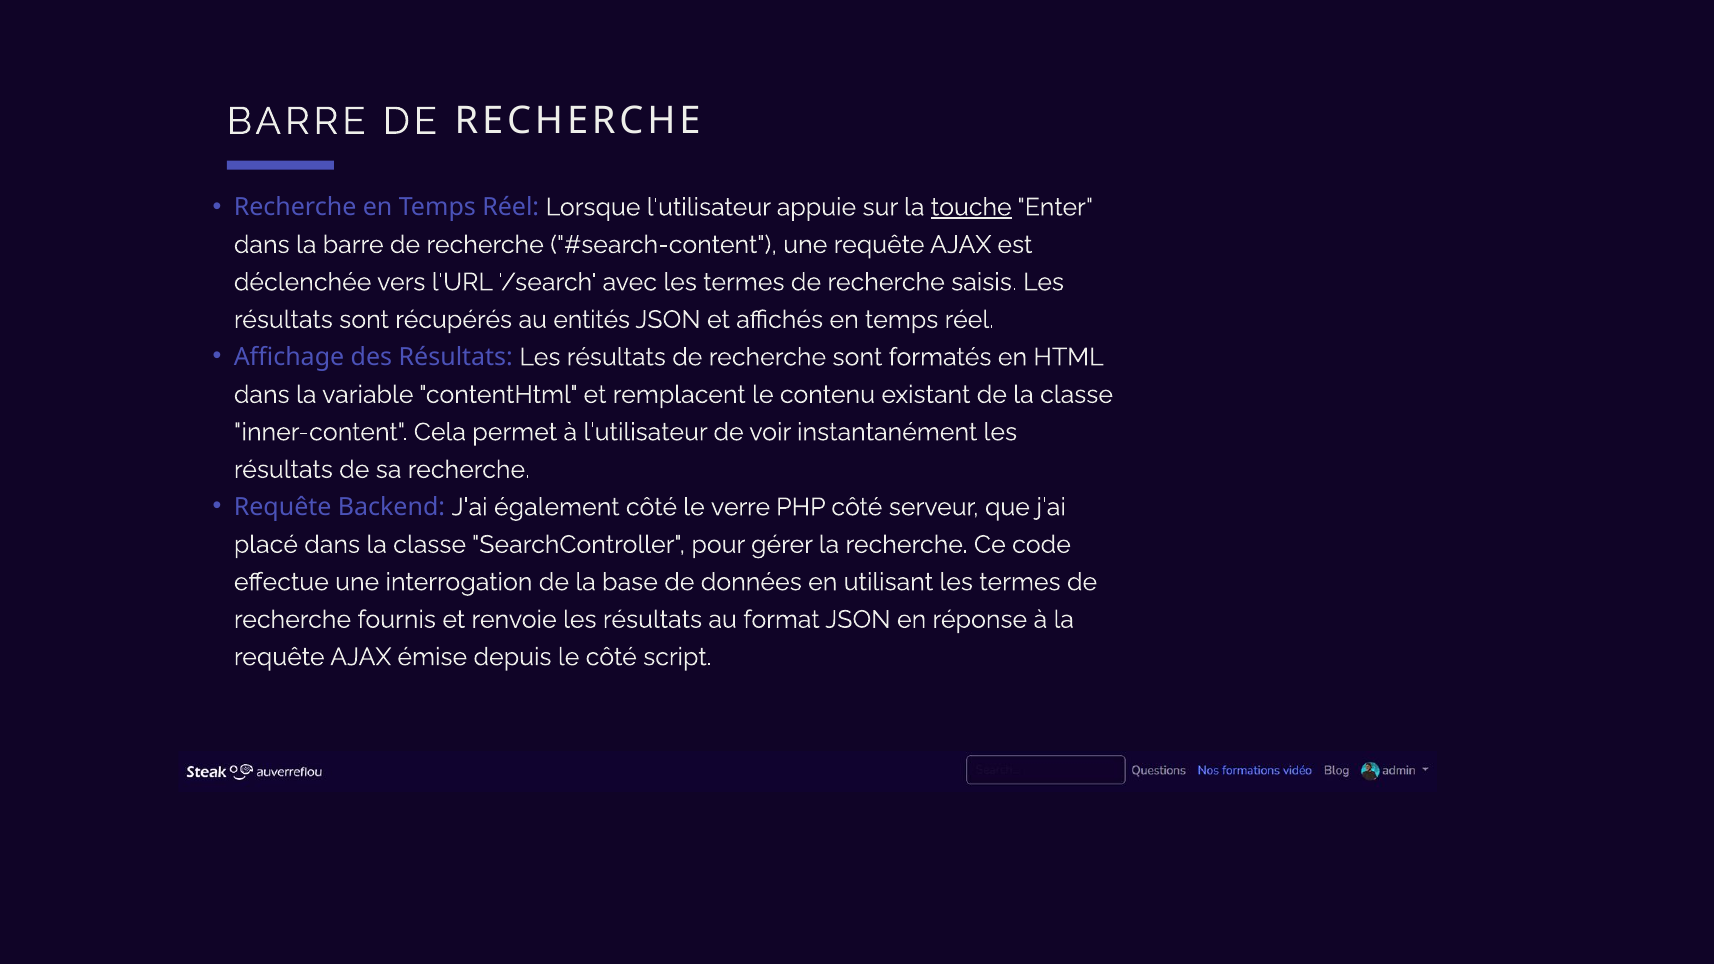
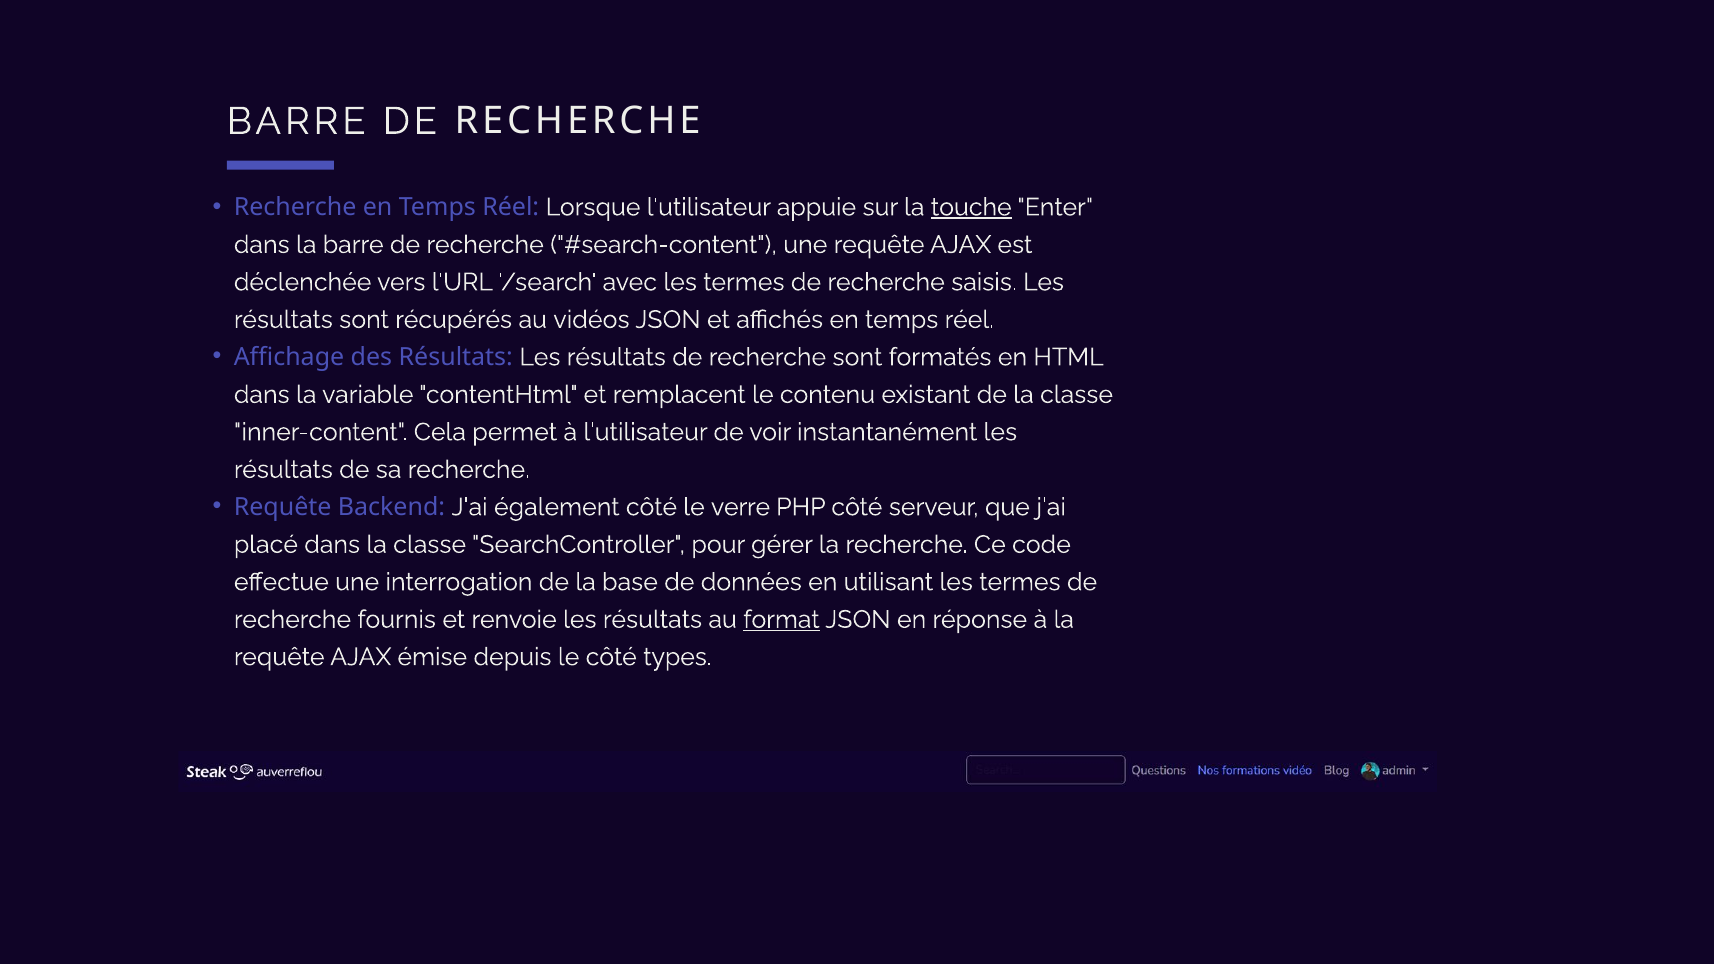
entités: entités -> vidéos (591, 320)
format underline: none -> present (781, 620)
script: script -> types (677, 657)
